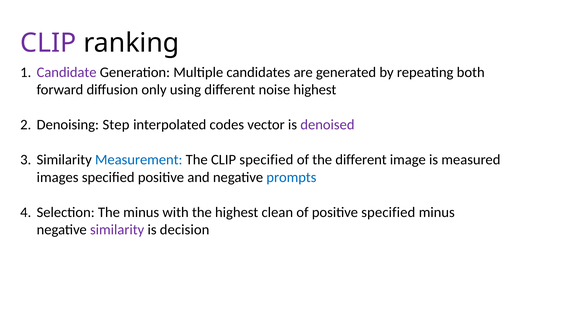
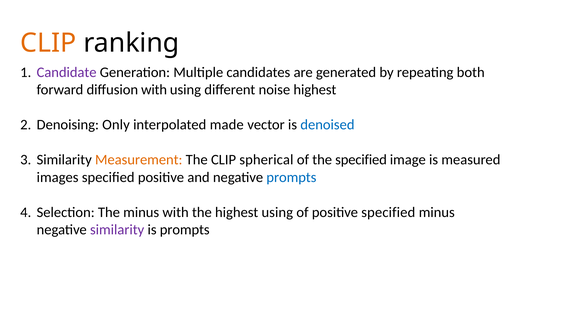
CLIP colour: purple -> orange (48, 43)
diffusion only: only -> with (154, 90)
Step: Step -> Only (116, 125)
codes: codes -> made (227, 125)
denoised colour: purple -> blue (327, 125)
Measurement colour: blue -> orange (139, 160)
CLIP specified: specified -> spherical (266, 160)
the different: different -> specified (361, 160)
highest clean: clean -> using (277, 212)
is decision: decision -> prompts (185, 230)
